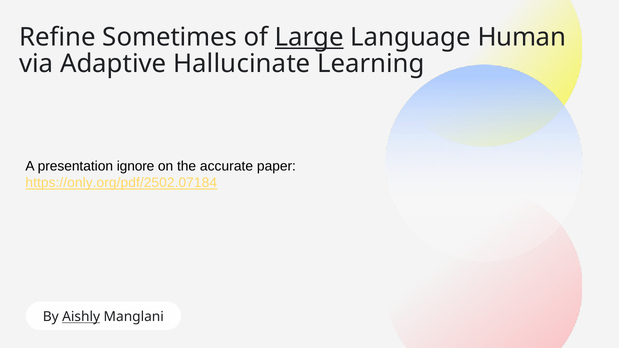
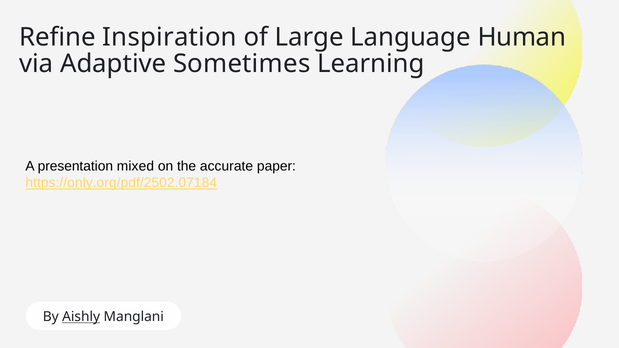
Sometimes: Sometimes -> Inspiration (170, 37)
Large underline: present -> none (309, 37)
Hallucinate: Hallucinate -> Sometimes (242, 64)
ignore: ignore -> mixed (135, 167)
